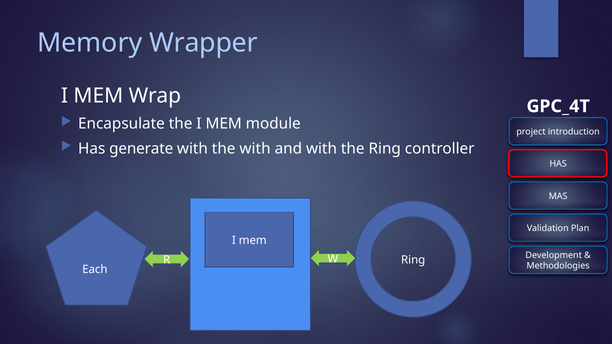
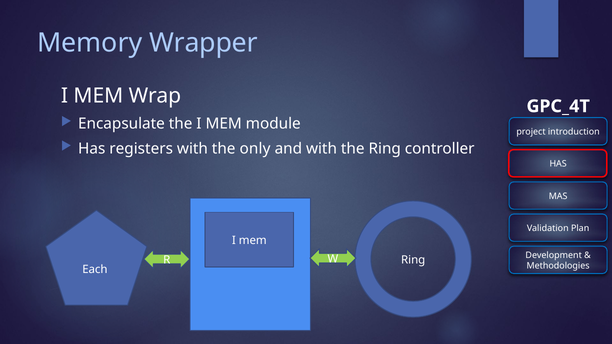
generate: generate -> registers (141, 149)
the with: with -> only (255, 149)
